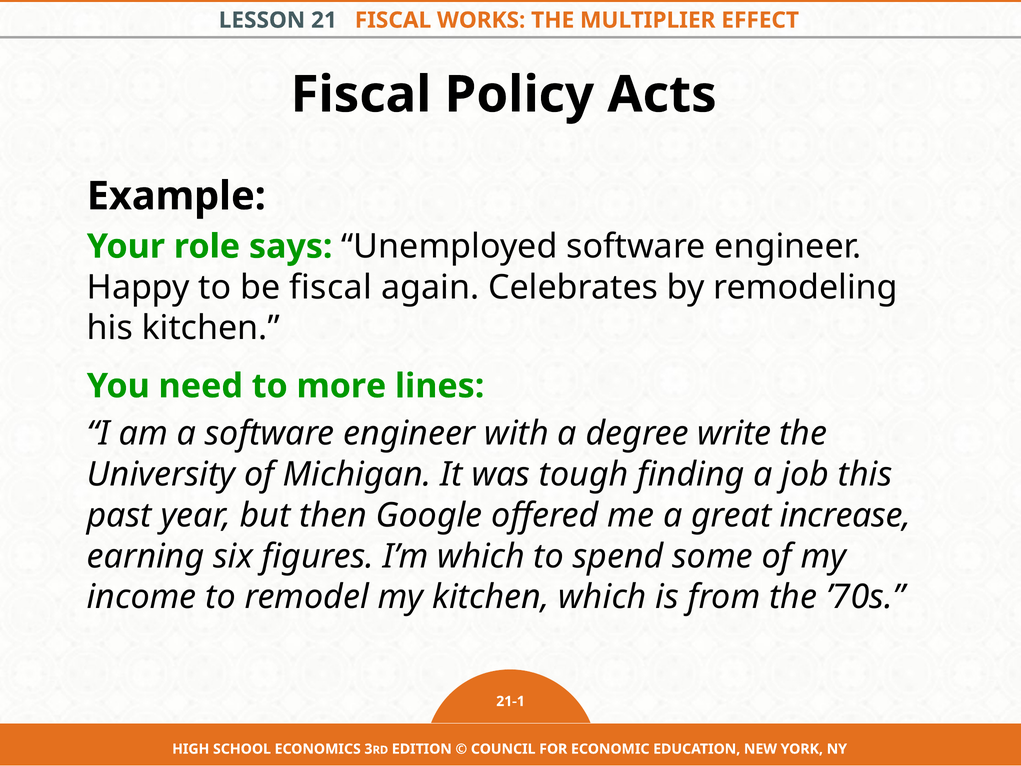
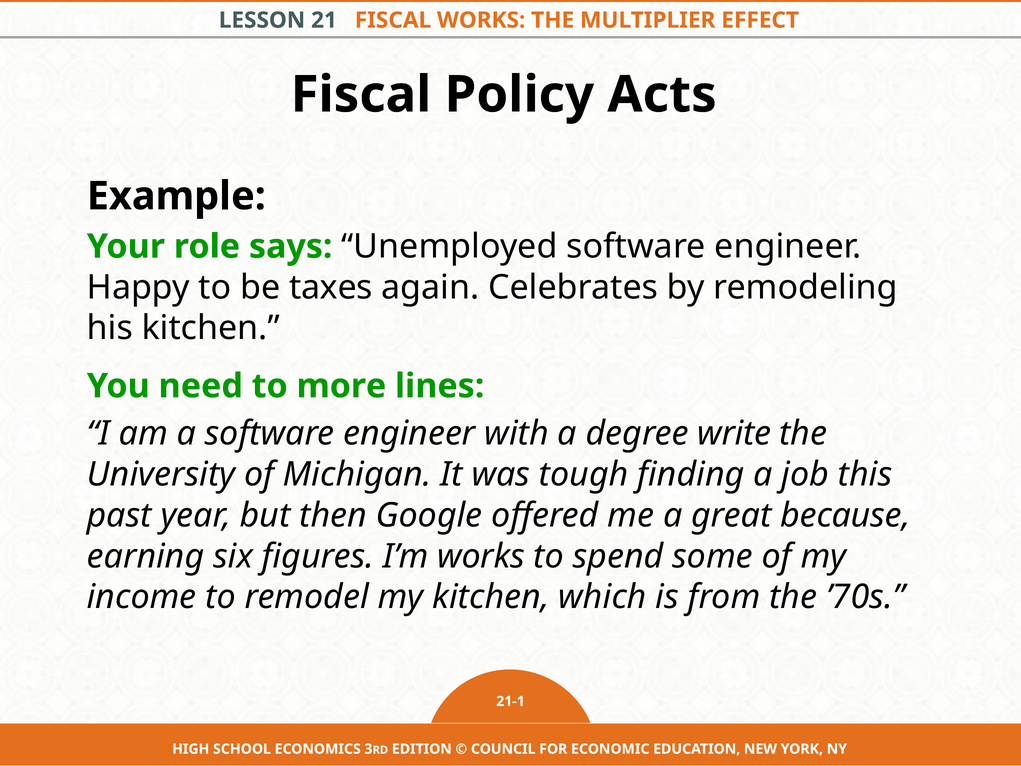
be fiscal: fiscal -> taxes (331, 287)
increase: increase -> because (845, 515)
I’m which: which -> works (481, 556)
